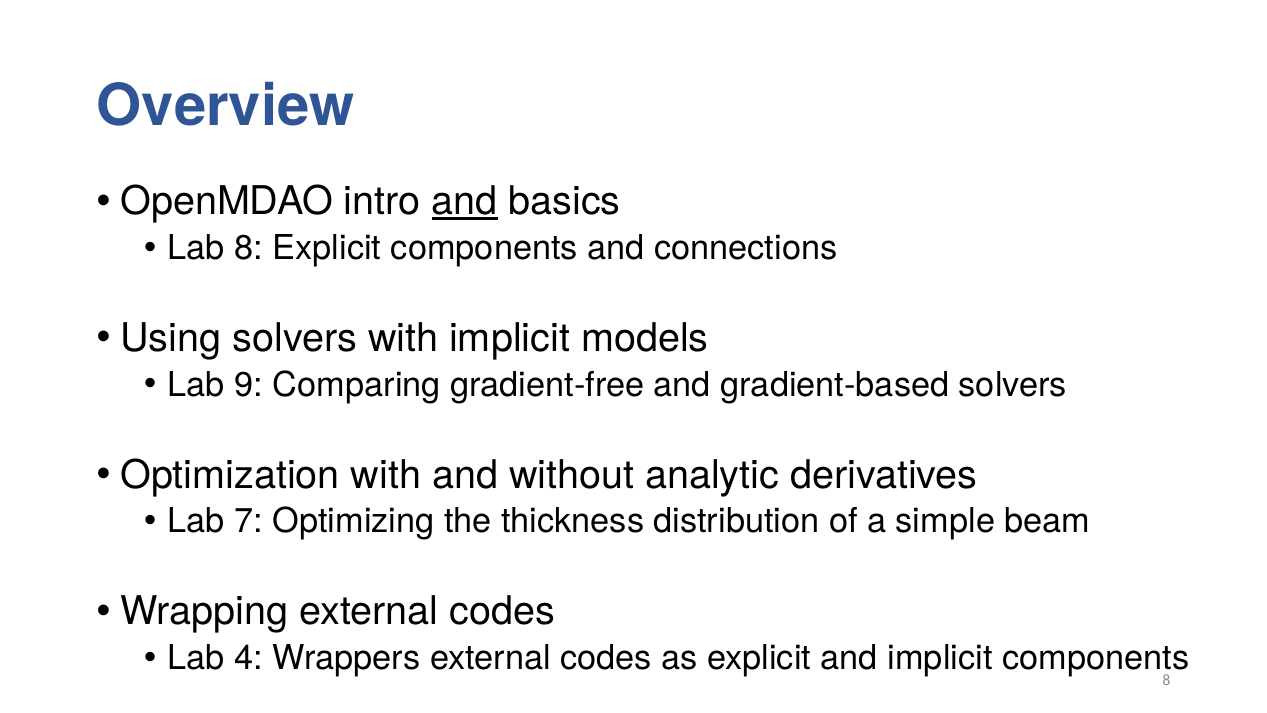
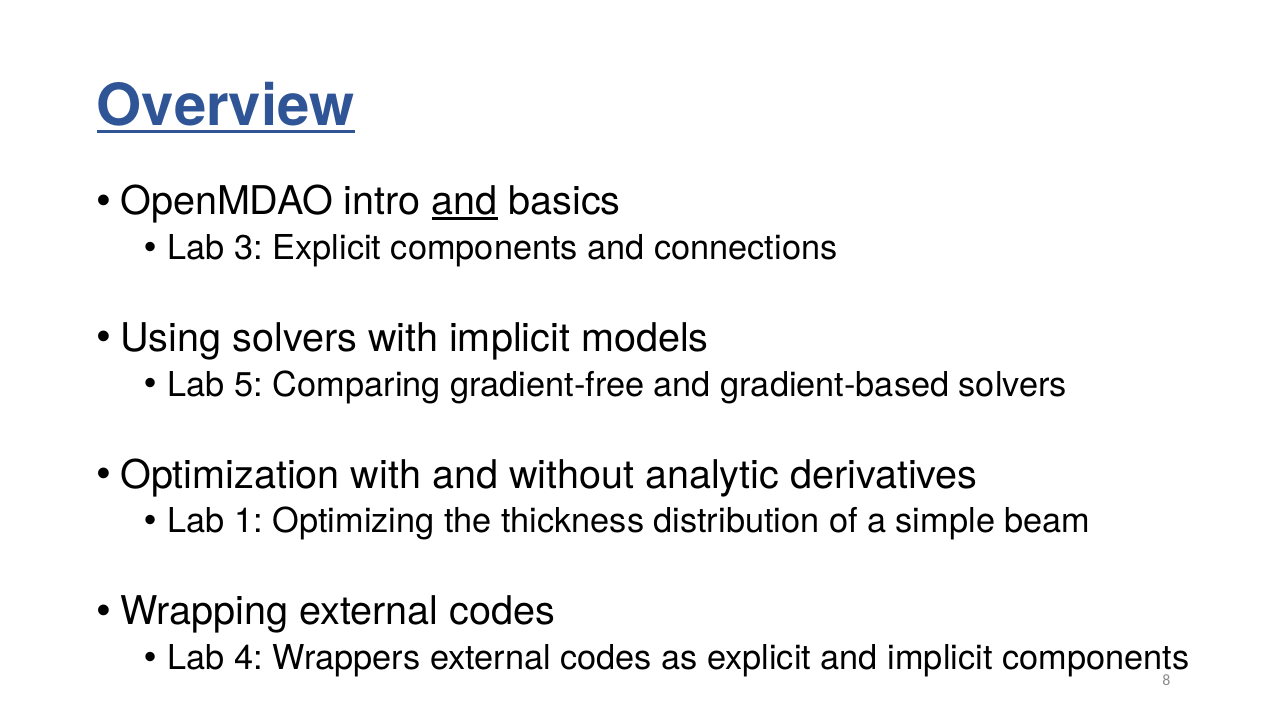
Overview underline: none -> present (226, 106)
Lab 8: 8 -> 3 (249, 248)
9: 9 -> 5 (249, 385)
7: 7 -> 1 (249, 521)
